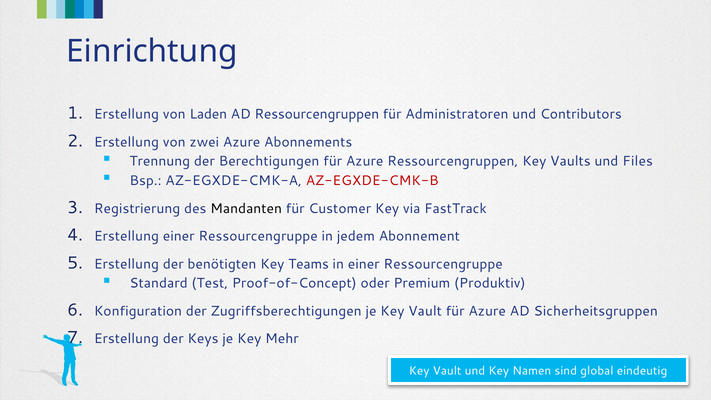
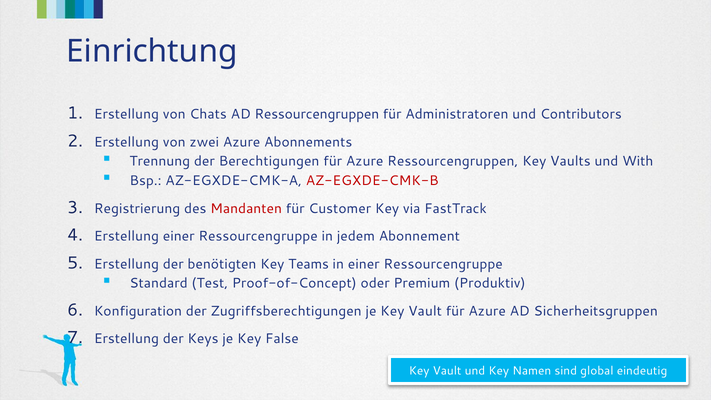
Laden: Laden -> Chats (208, 114)
Files: Files -> With (638, 161)
Mandanten colour: black -> red (246, 208)
Mehr: Mehr -> False (282, 339)
